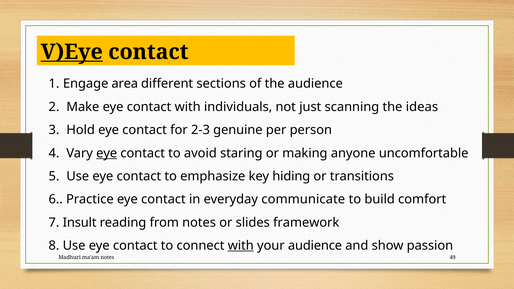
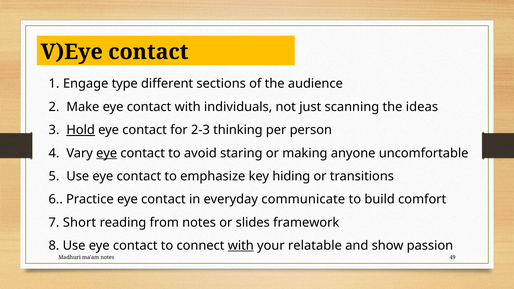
V)Eye underline: present -> none (72, 52)
area: area -> type (125, 84)
Hold underline: none -> present (81, 130)
genuine: genuine -> thinking (238, 130)
Insult: Insult -> Short (79, 223)
your audience: audience -> relatable (315, 246)
